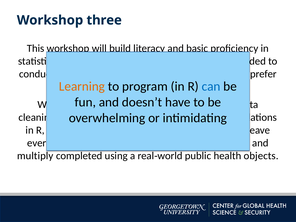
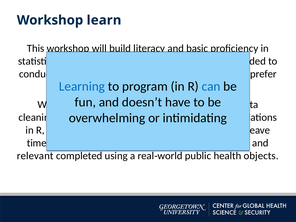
three: three -> learn (104, 20)
Learning colour: orange -> blue (82, 86)
ever: ever -> time (37, 143)
multiply: multiply -> relevant (35, 156)
